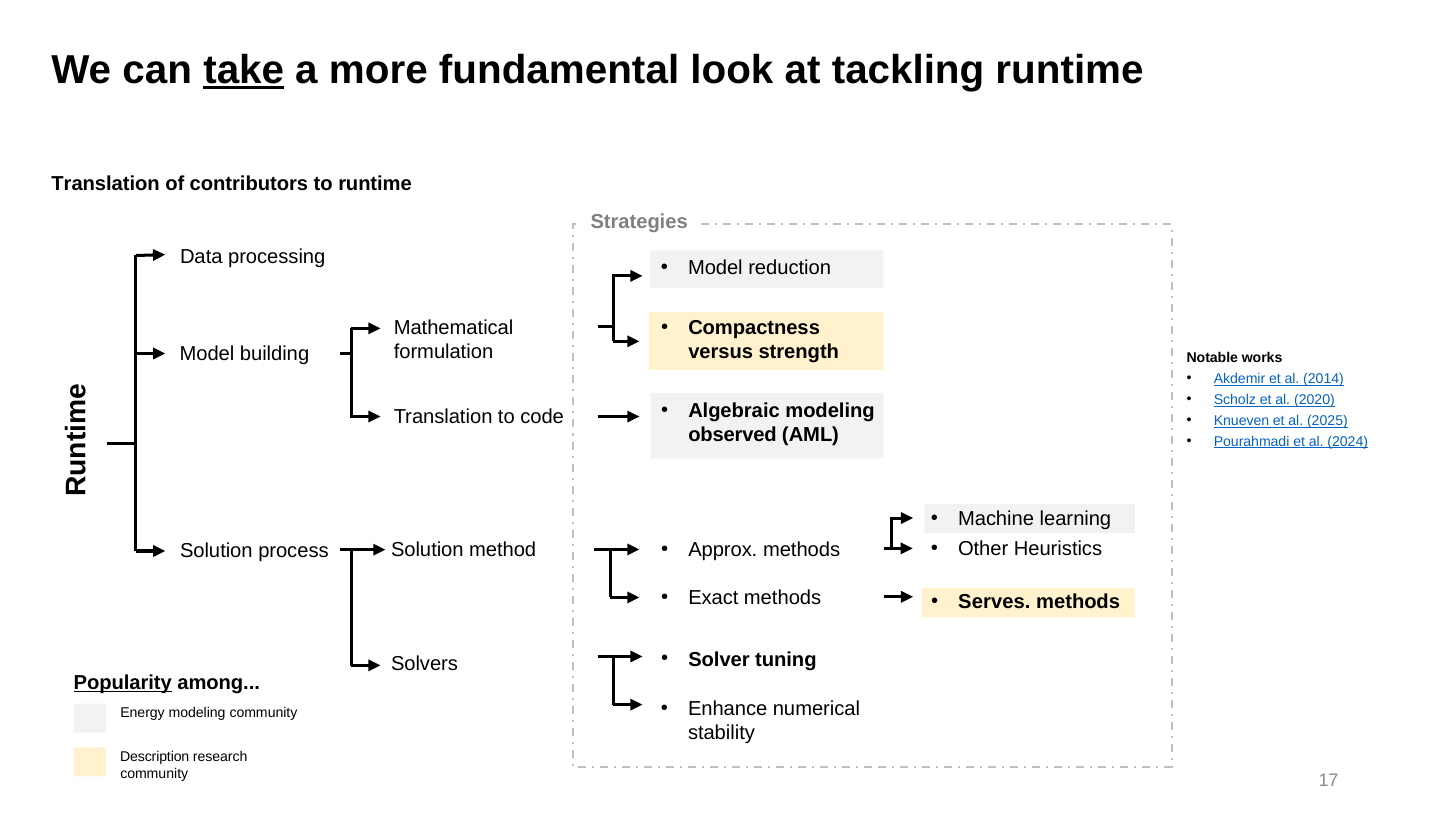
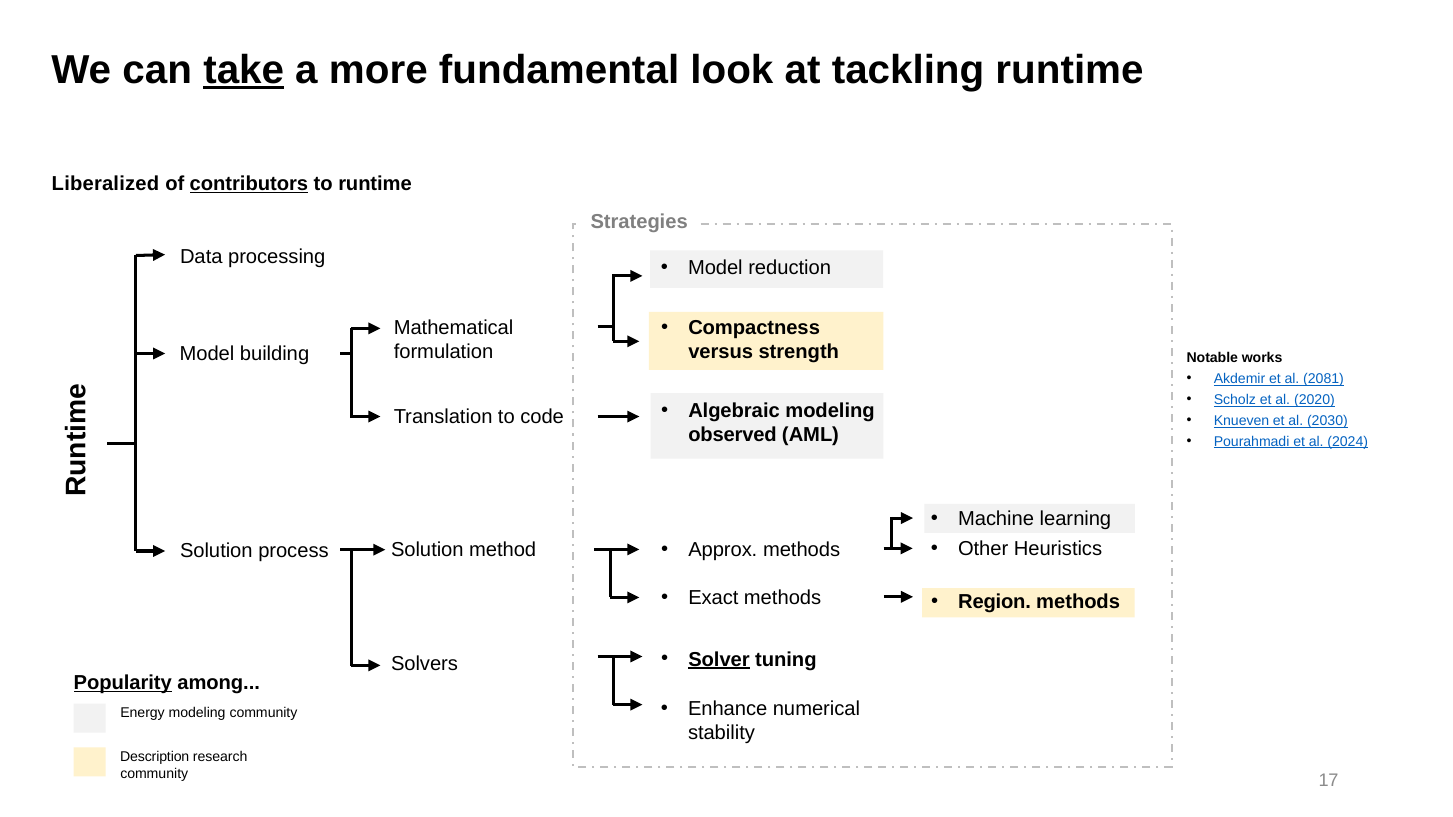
Translation: Translation -> Liberalized (105, 184)
contributors underline: none -> present (249, 184)
2014: 2014 -> 2081 (1324, 379)
2025: 2025 -> 2030 (1327, 421)
Serves: Serves -> Region (995, 602)
Solver underline: none -> present (719, 660)
